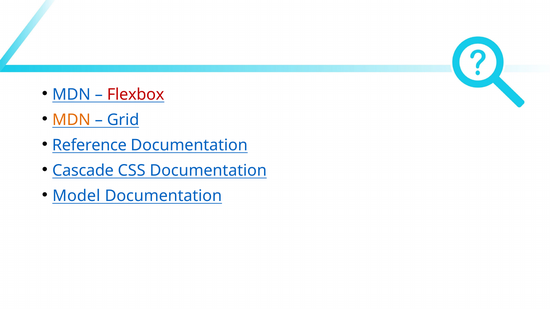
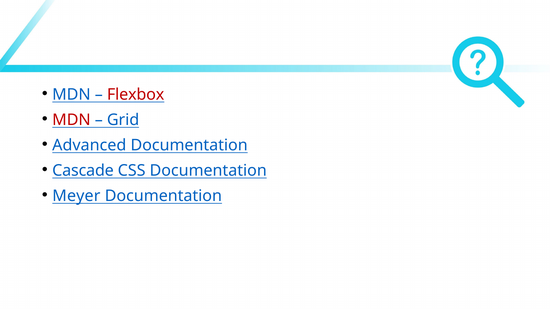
MDN colour: orange -> red (71, 120)
Reference: Reference -> Advanced (89, 146)
Model: Model -> Meyer (76, 196)
